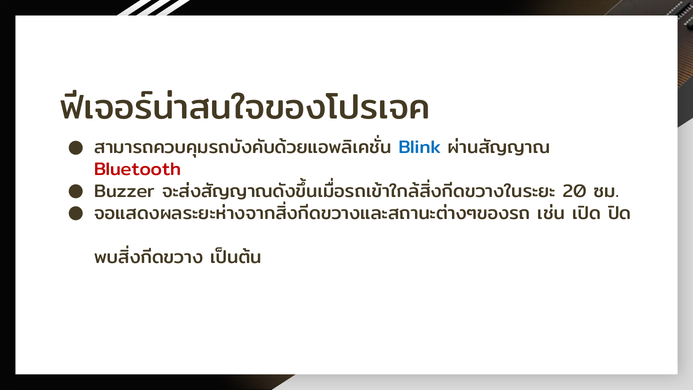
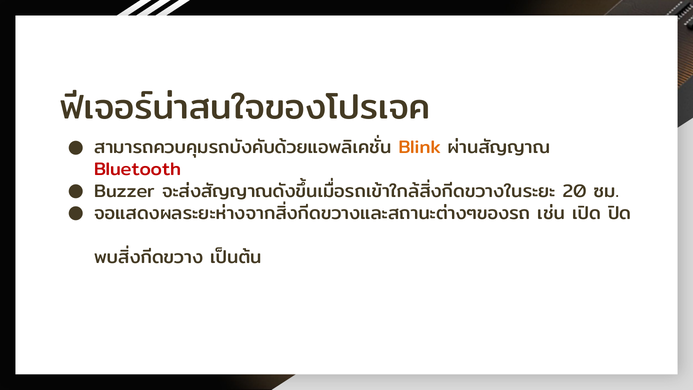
Blink colour: blue -> orange (420, 147)
